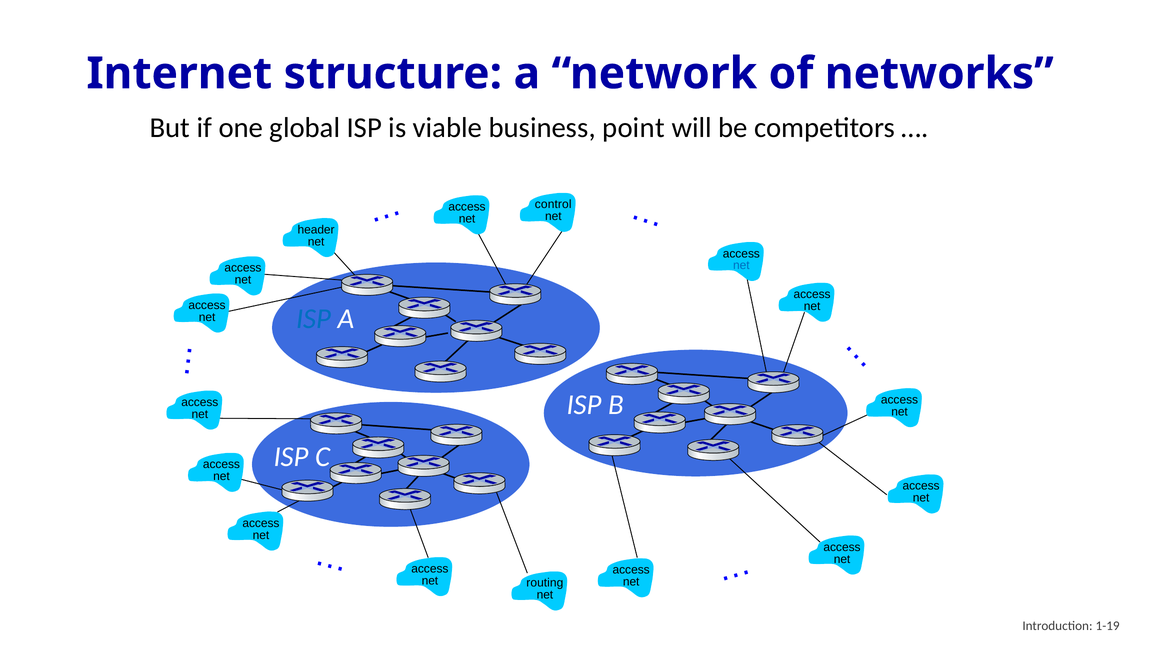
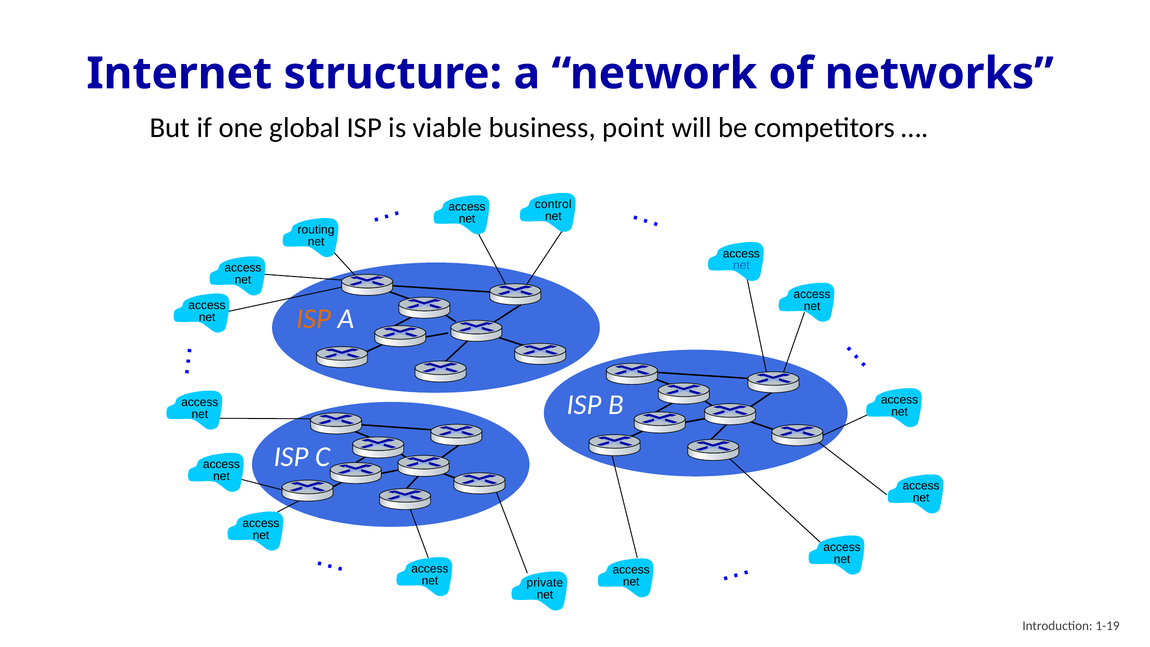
header: header -> routing (316, 230)
ISP colour: blue -> orange (314, 318)
routing: routing -> private (545, 583)
